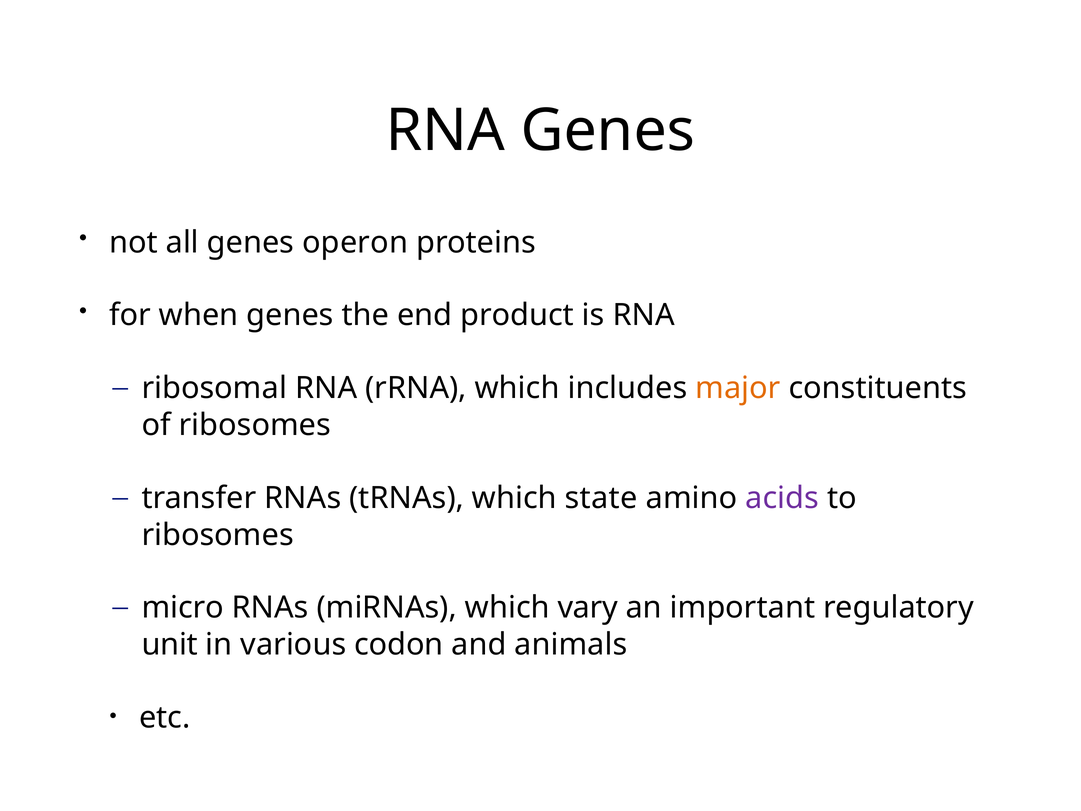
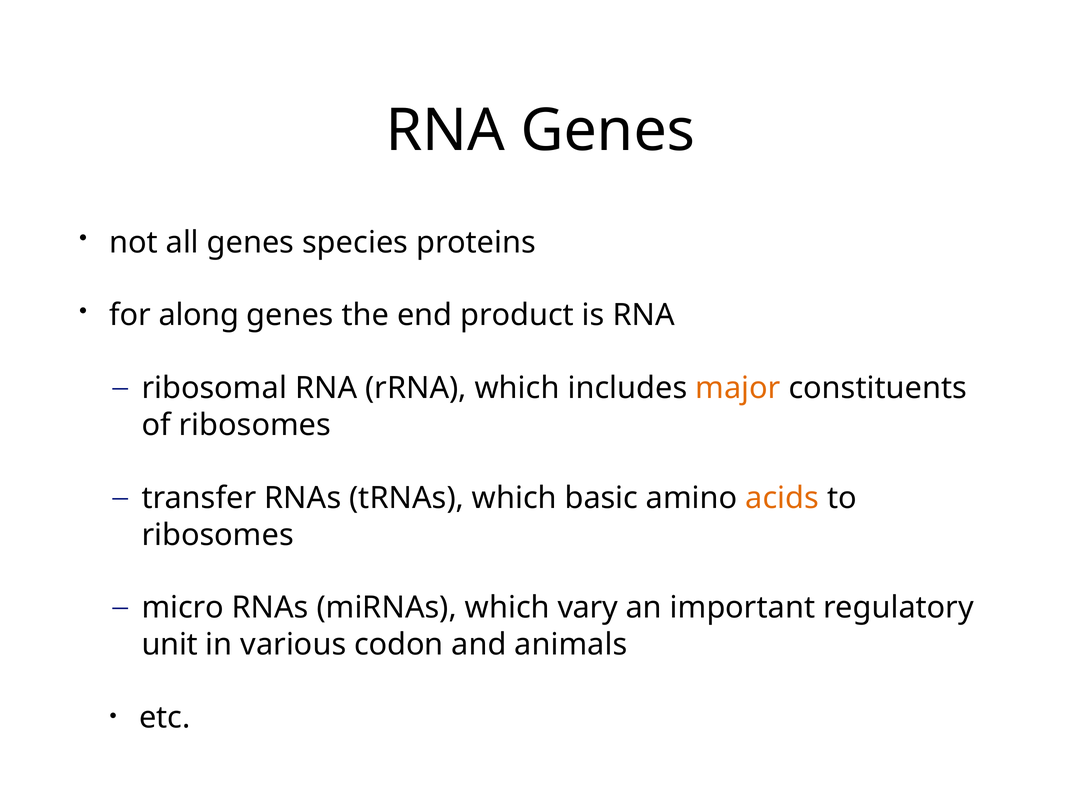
operon: operon -> species (355, 242)
when: when -> along (199, 315)
state: state -> basic (601, 498)
acids colour: purple -> orange (782, 498)
